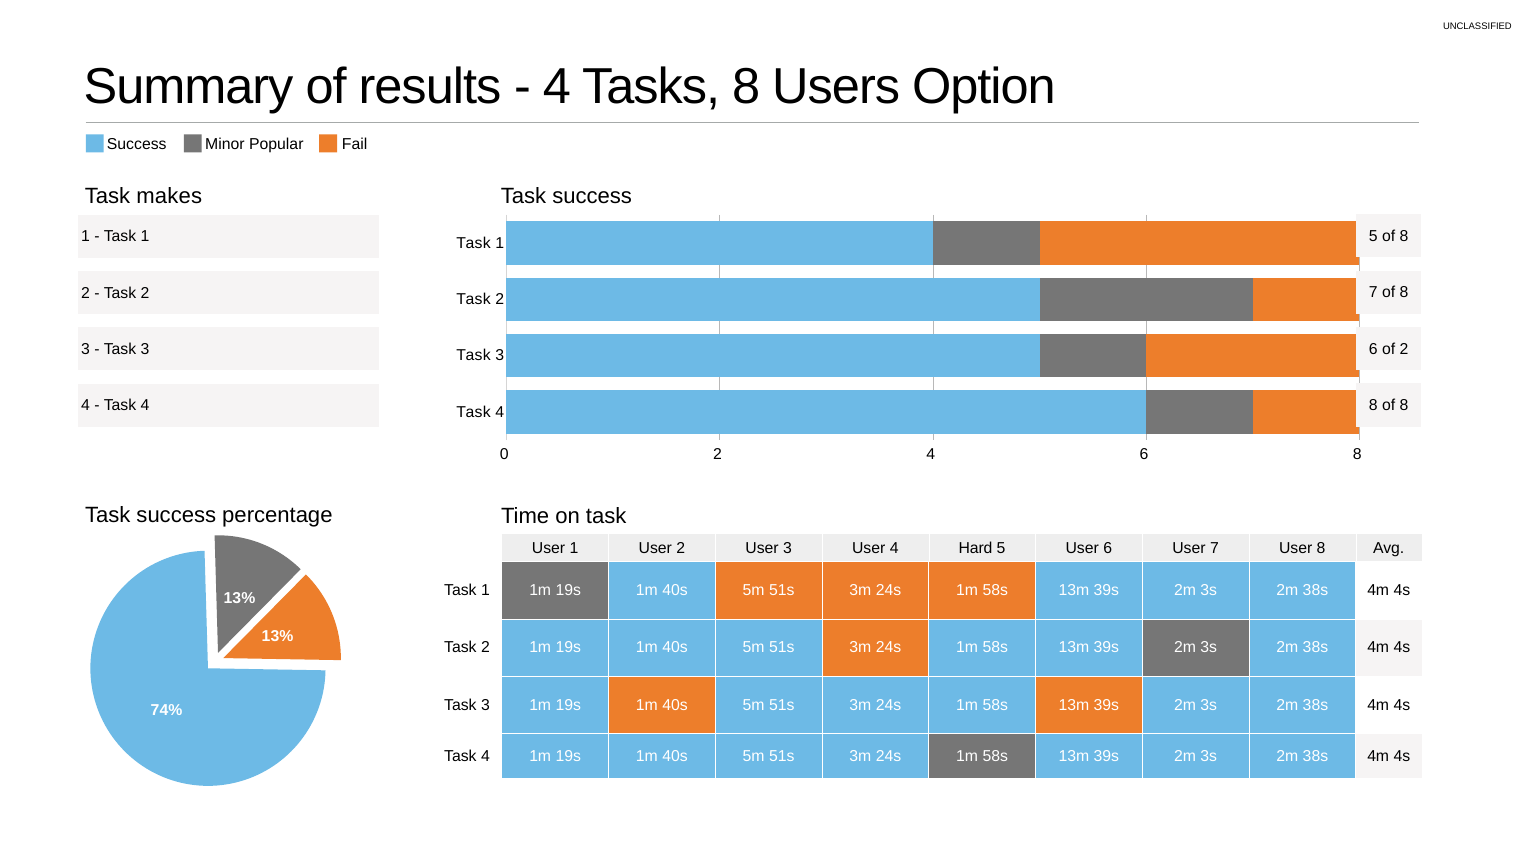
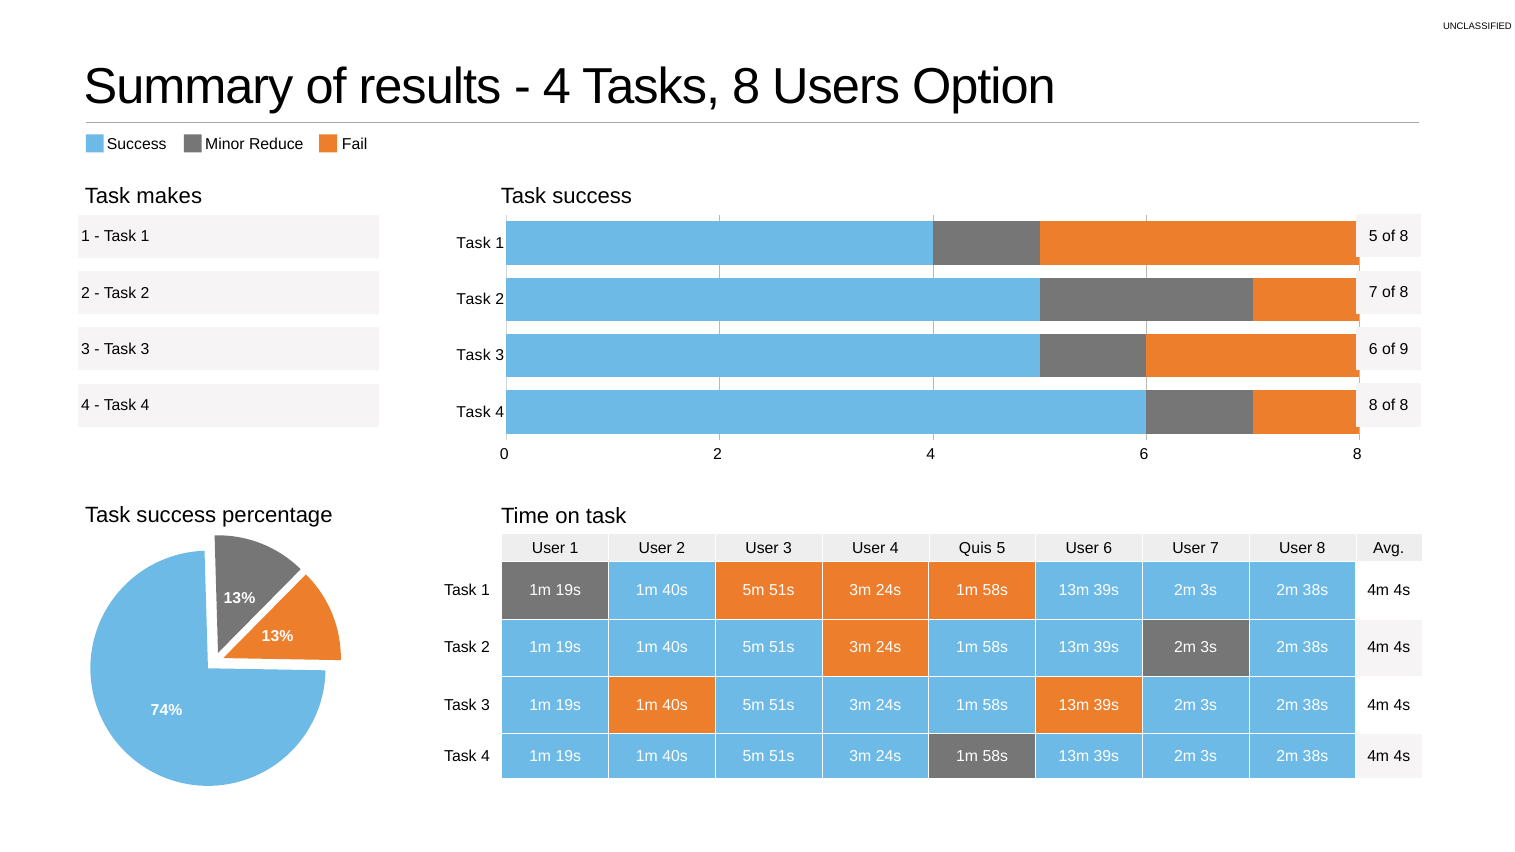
Popular: Popular -> Reduce (276, 145)
of 2: 2 -> 9 (1404, 349)
Hard: Hard -> Quis (975, 548)
